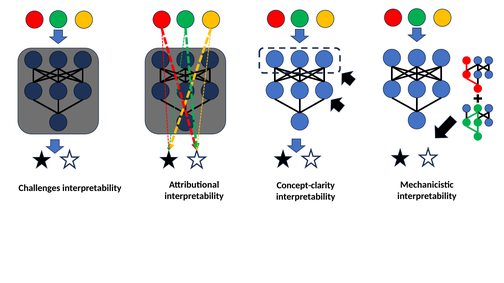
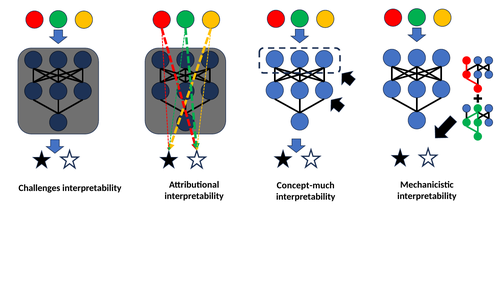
Concept-clarity: Concept-clarity -> Concept-much (306, 186)
